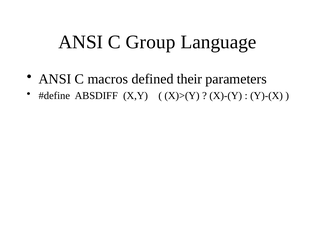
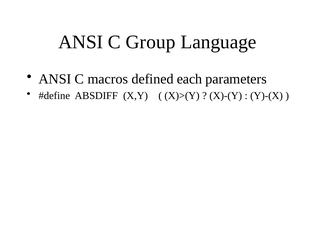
their: their -> each (190, 79)
